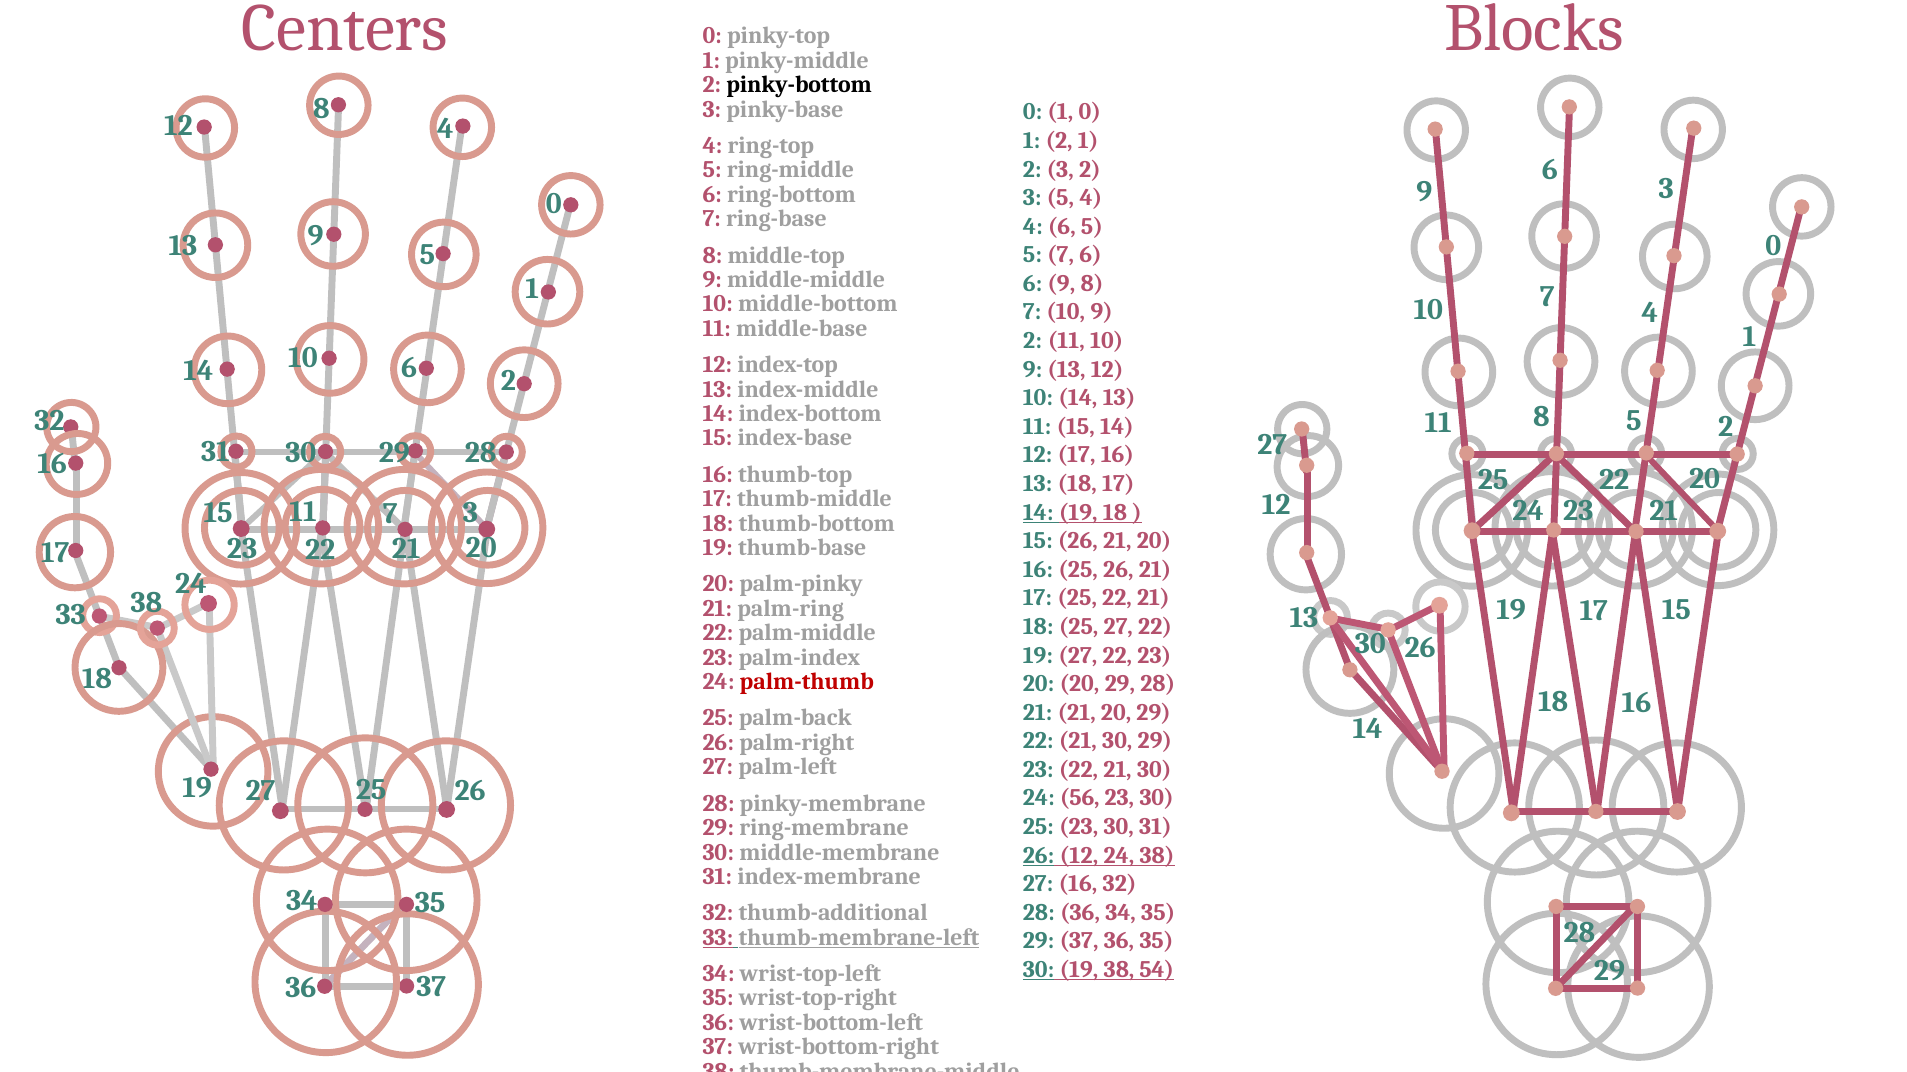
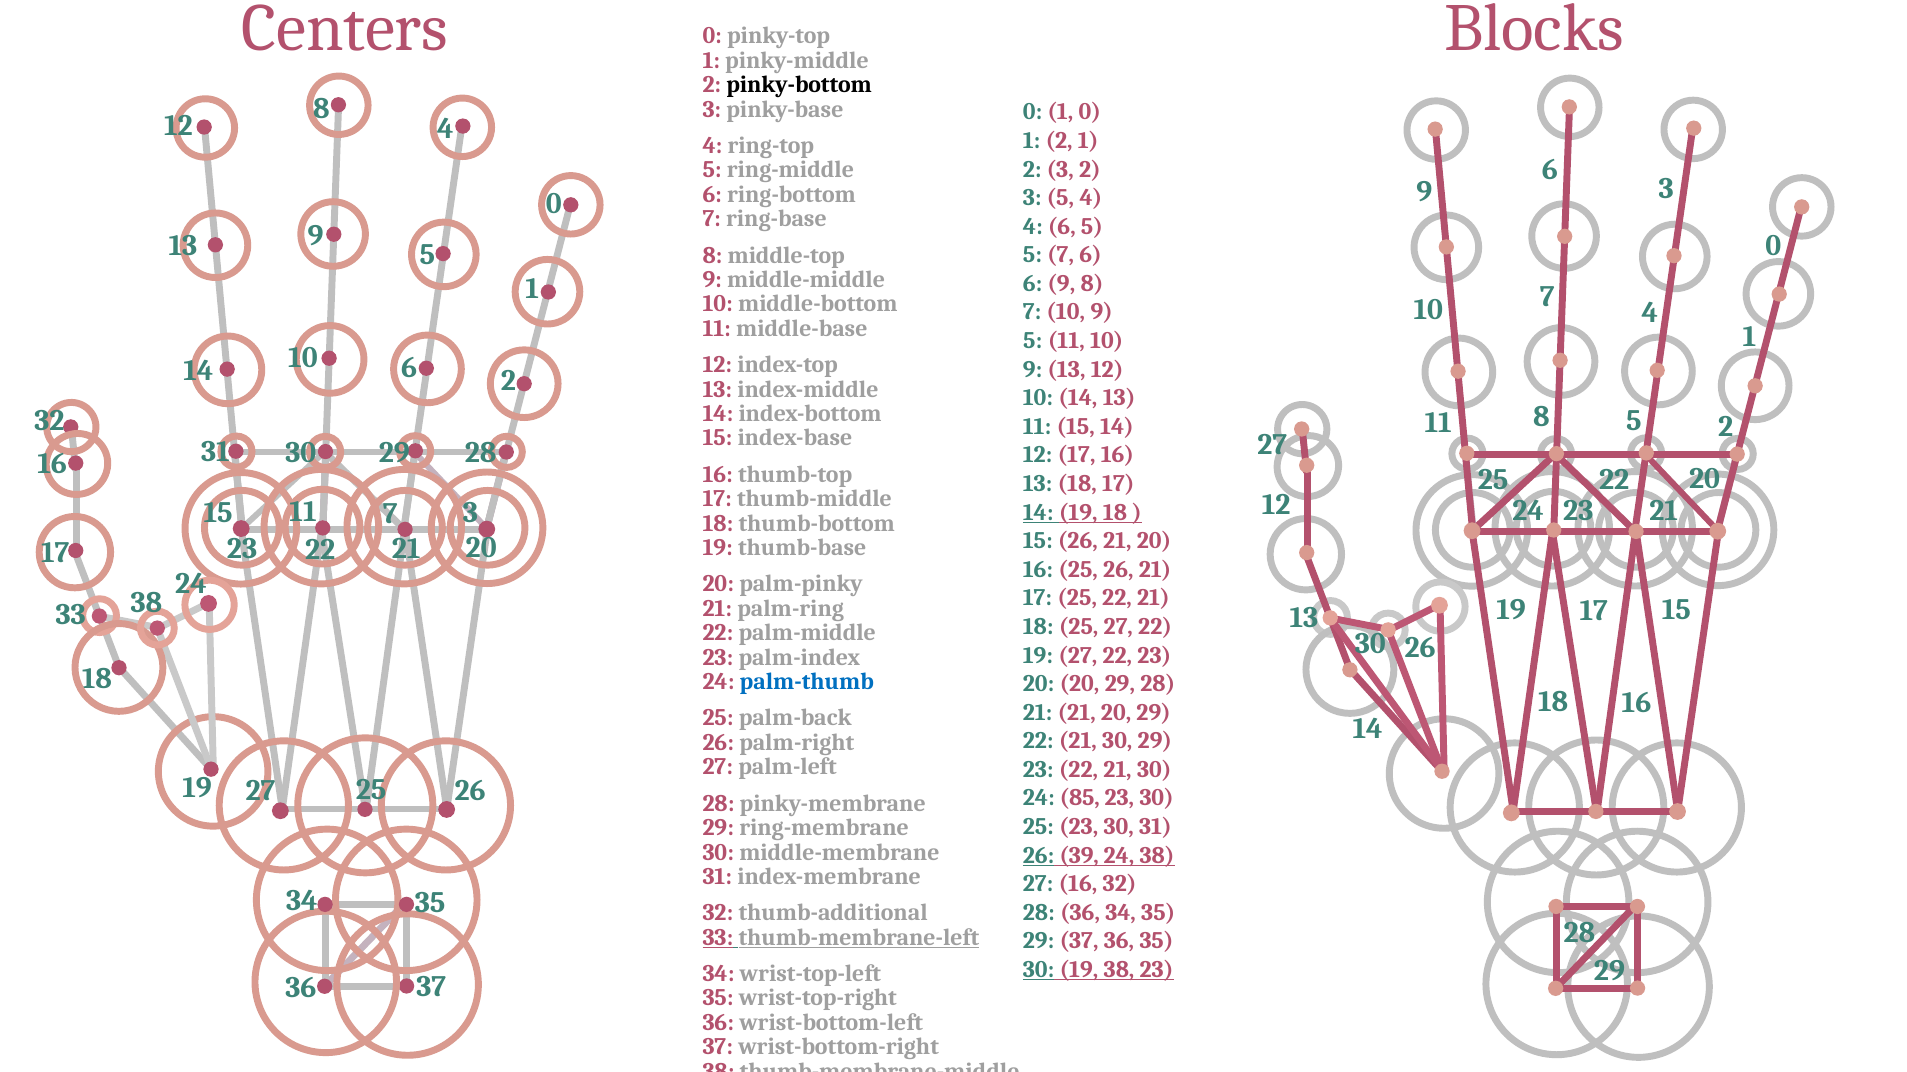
2: 2 -> 5 (1033, 341)
palm-thumb colour: red -> blue (807, 682)
56: 56 -> 85 (1080, 799)
26 12: 12 -> 39 (1079, 856)
38 54: 54 -> 23 (1157, 970)
